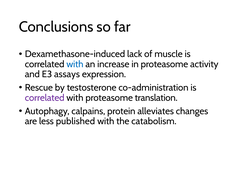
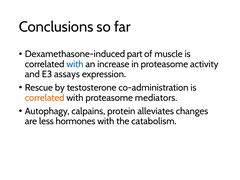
lack: lack -> part (135, 54)
correlated colour: purple -> orange (45, 98)
translation: translation -> mediators (156, 98)
published: published -> hormones (76, 121)
